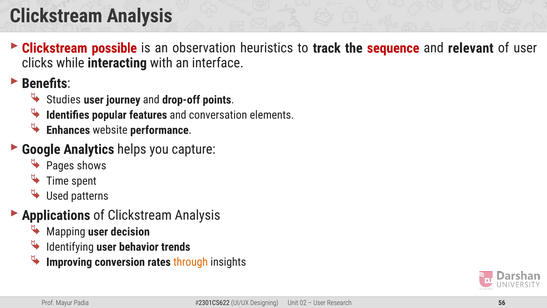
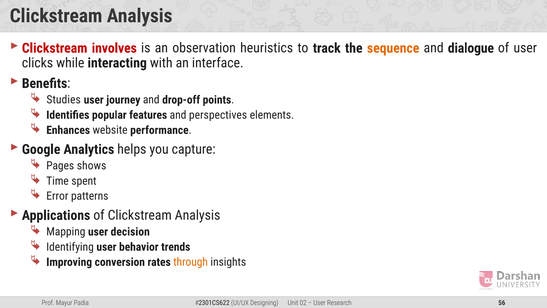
possible: possible -> involves (114, 48)
sequence colour: red -> orange (393, 48)
relevant: relevant -> dialogue (471, 48)
conversation: conversation -> perspectives (218, 115)
Used: Used -> Error (57, 196)
